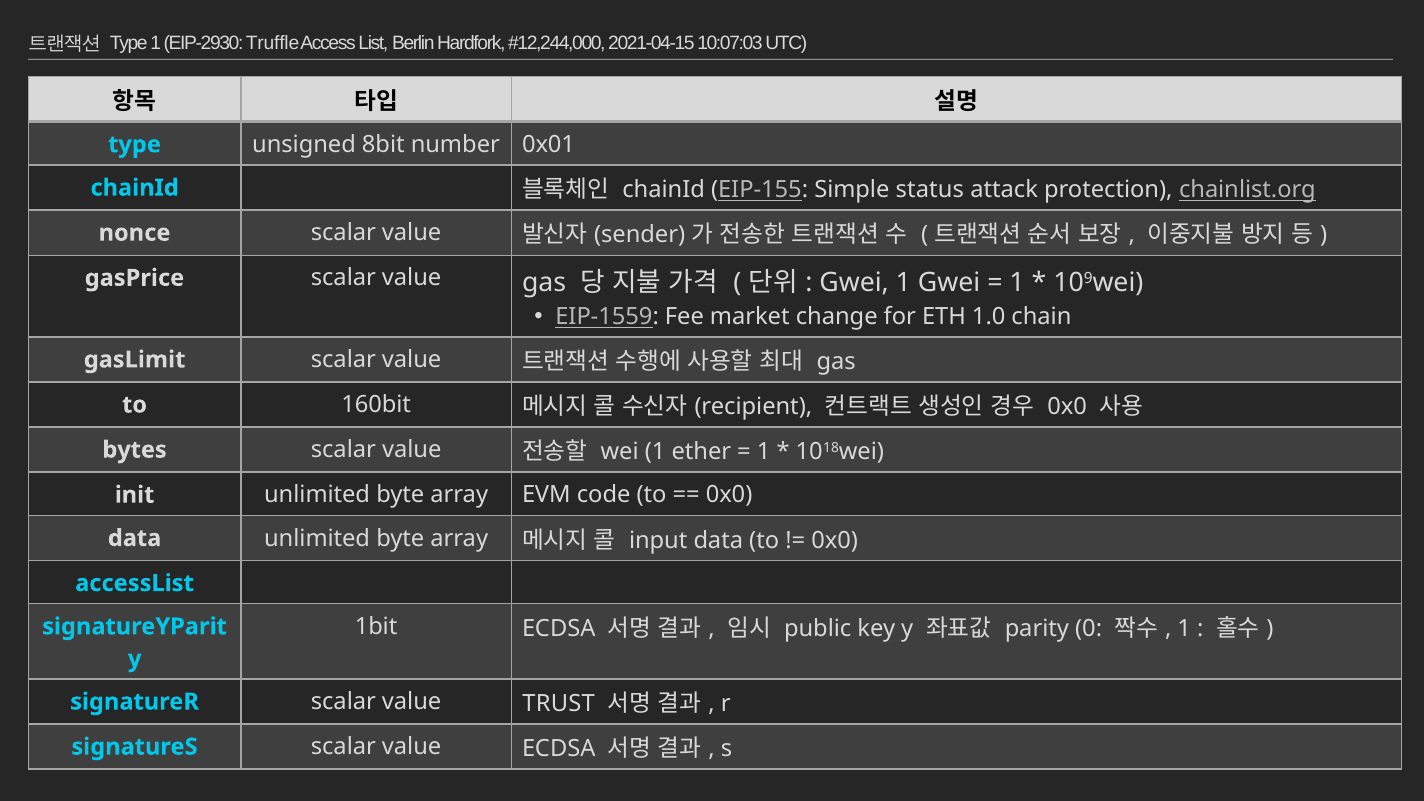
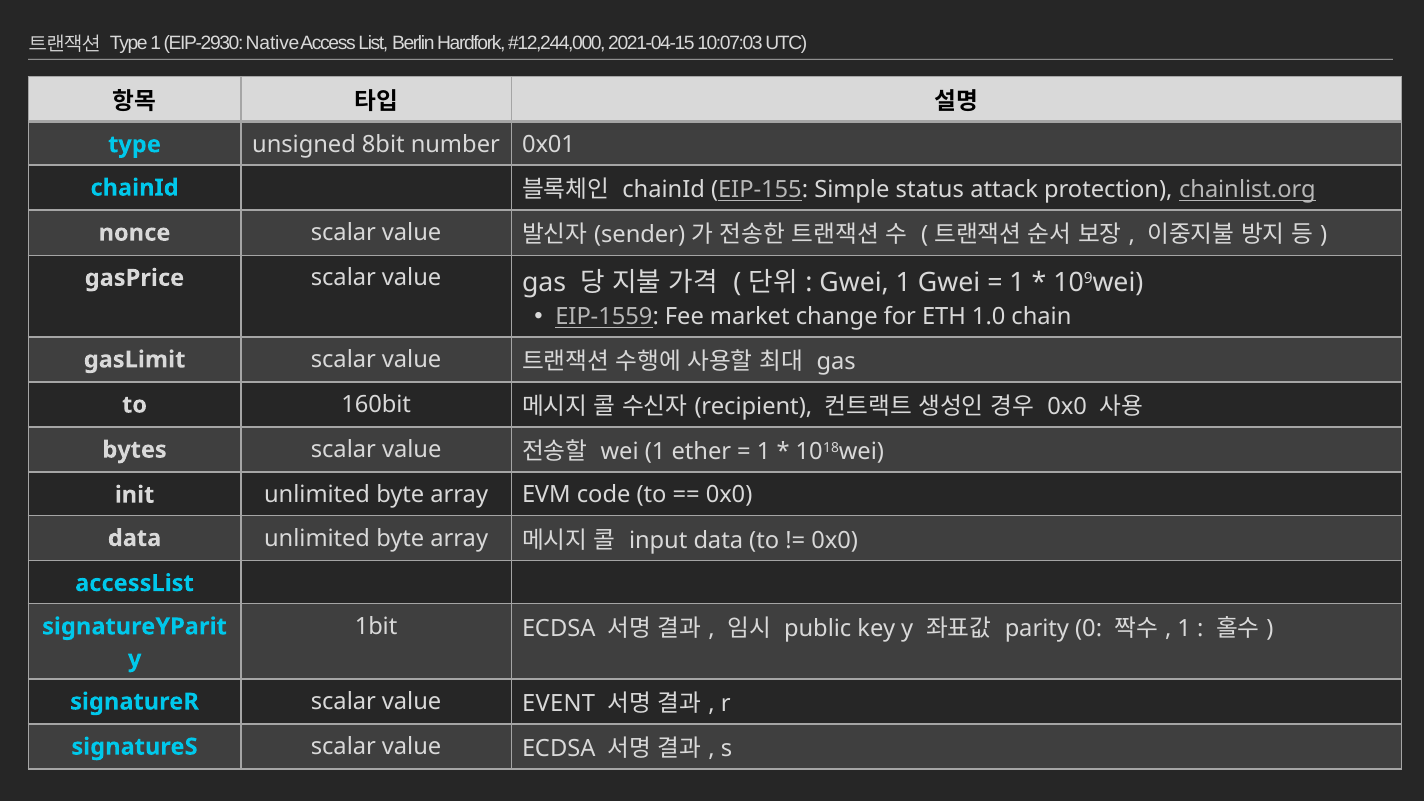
Truffle: Truffle -> Native (273, 43)
TRUST: TRUST -> EVENT (559, 704)
